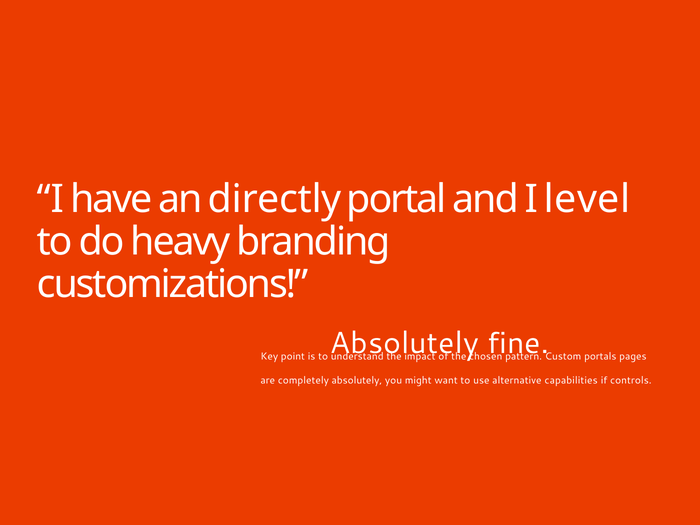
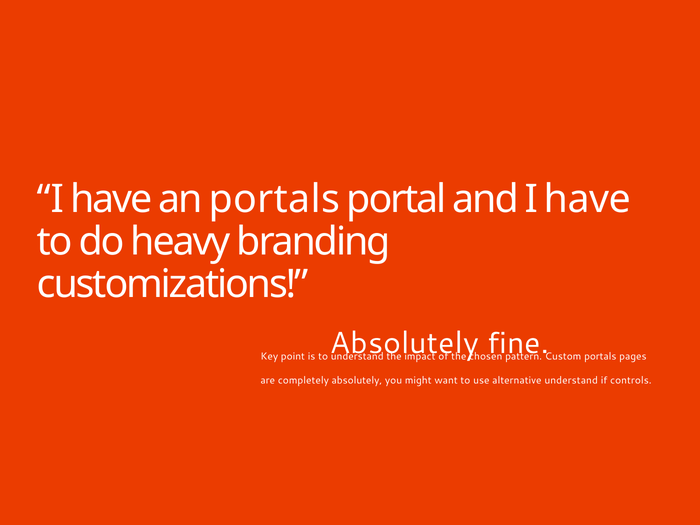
an directly: directly -> portals (274, 199)
and I level: level -> have (587, 199)
alternative capabilities: capabilities -> understand (571, 380)
